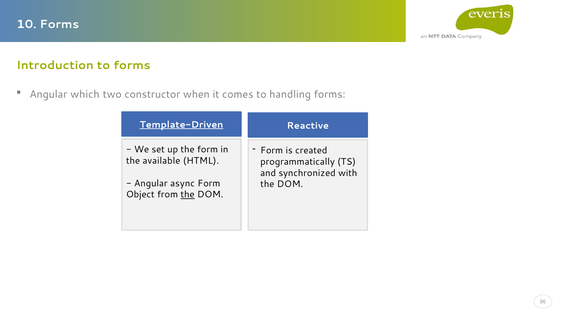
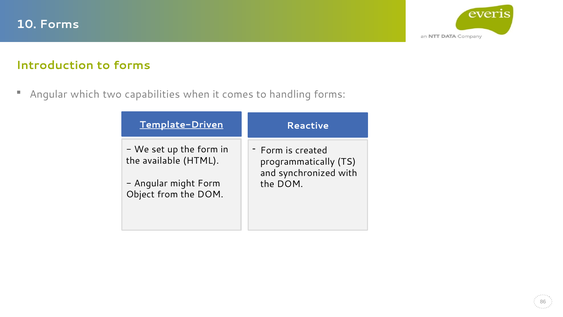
constructor: constructor -> capabilities (152, 94)
async: async -> might (183, 183)
the underline: present -> none (188, 194)
